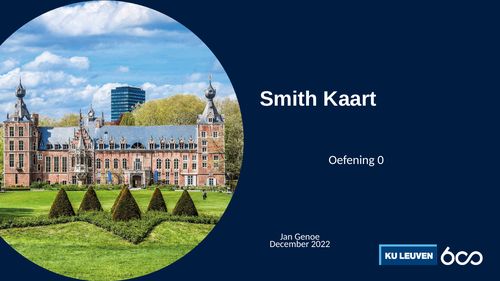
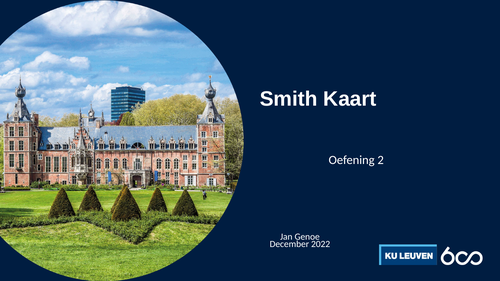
0: 0 -> 2 (381, 160)
